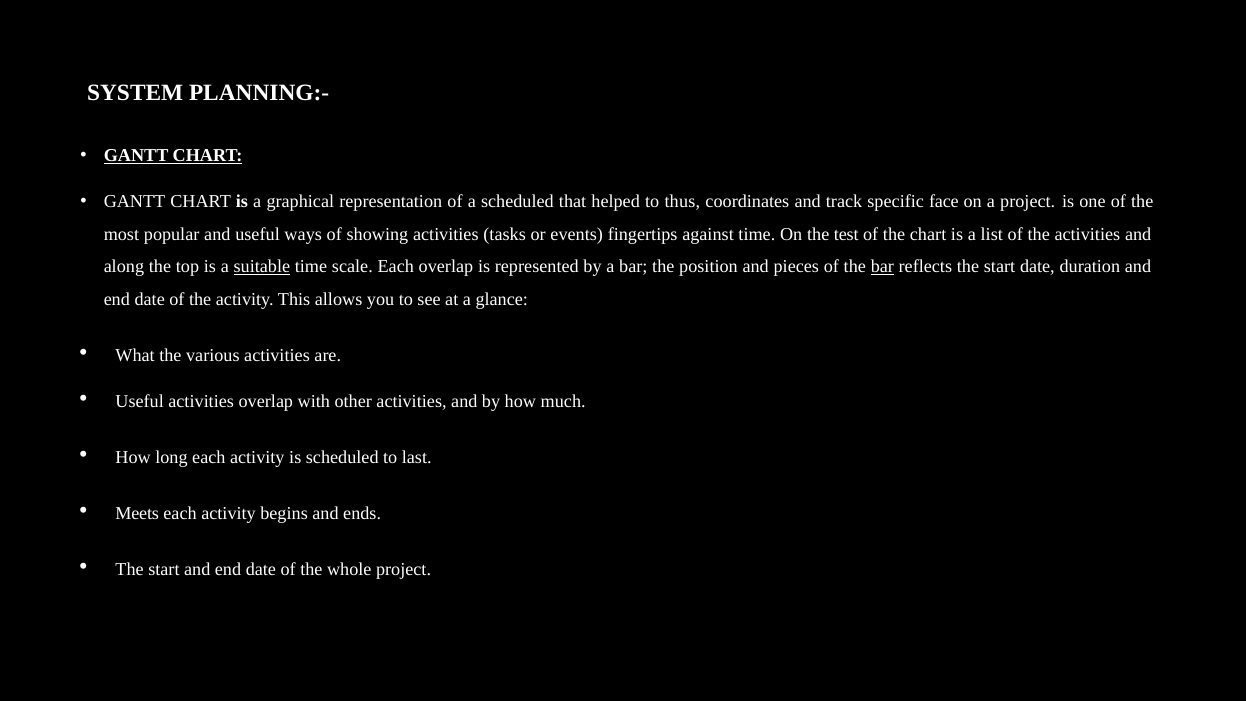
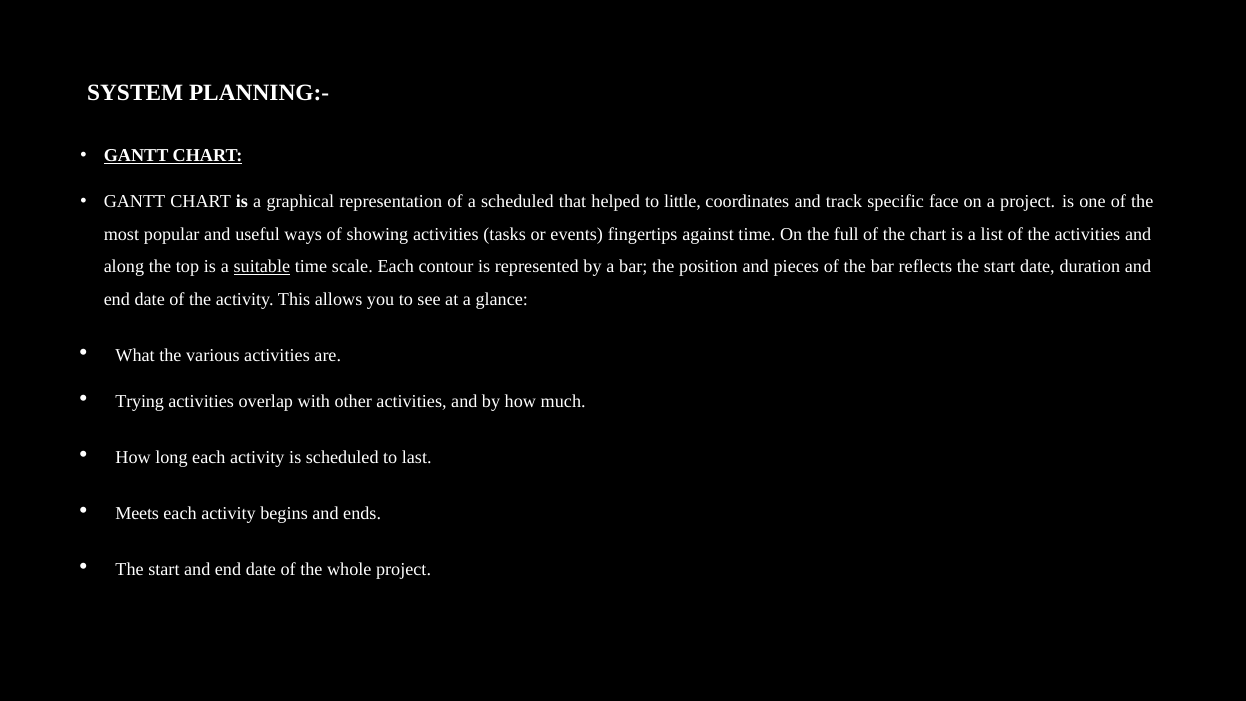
thus: thus -> little (682, 202)
test: test -> full (846, 234)
Each overlap: overlap -> contour (446, 267)
bar underline: present -> none (882, 267)
Useful: Useful -> Trying (140, 401)
